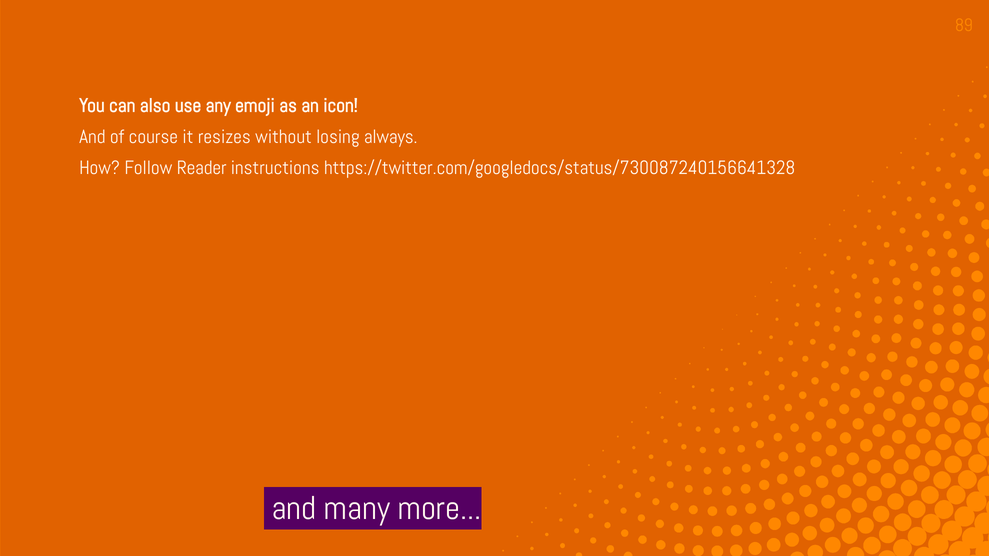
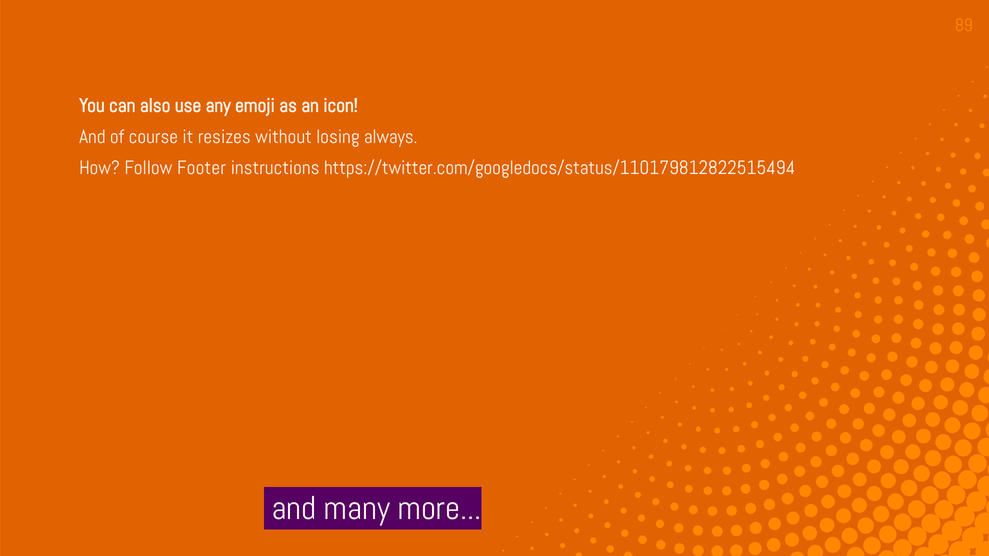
Reader: Reader -> Footer (201, 168)
https://twitter.com/googledocs/status/730087240156641328: https://twitter.com/googledocs/status/730087240156641328 -> https://twitter.com/googledocs/status/110179812822515494 (560, 168)
